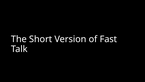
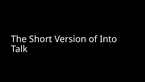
Fast: Fast -> Into (108, 39)
